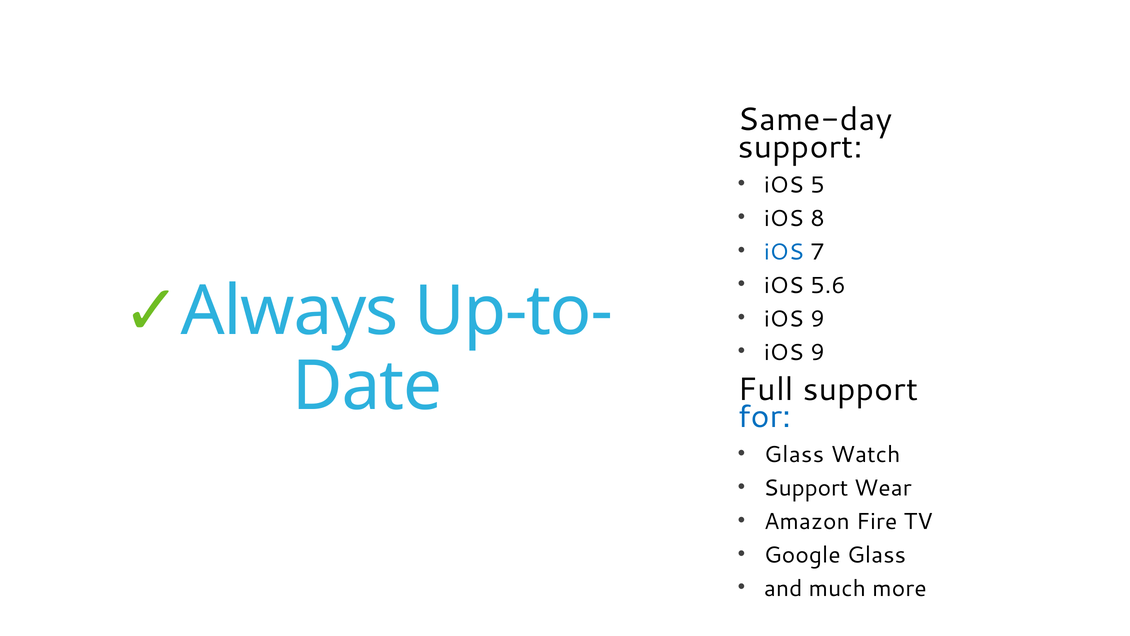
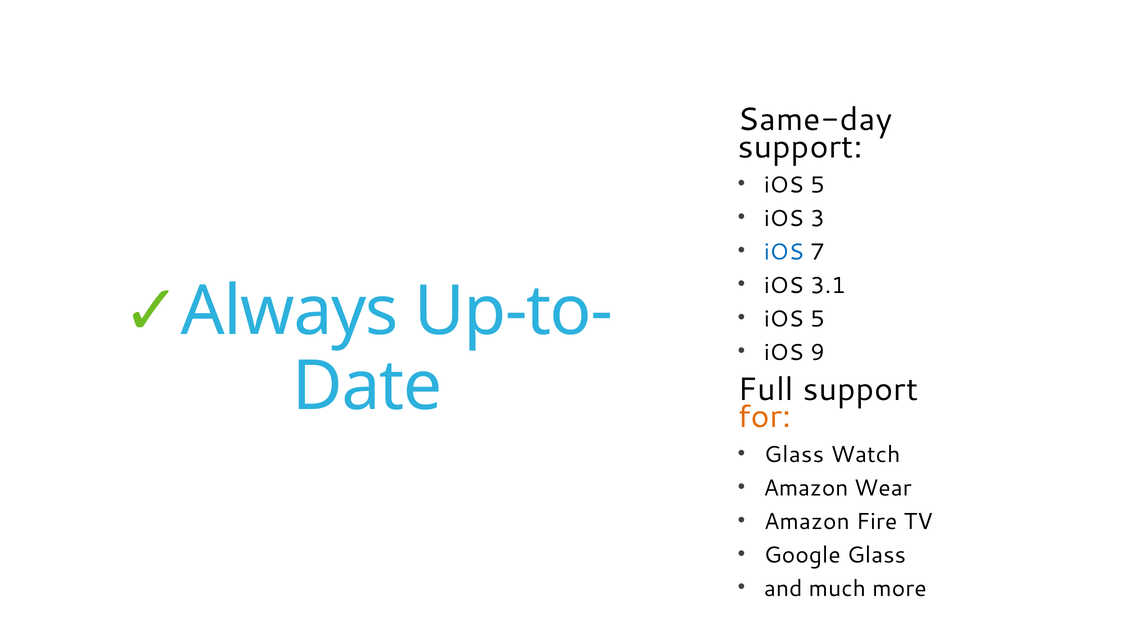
8: 8 -> 3 (817, 218)
5.6: 5.6 -> 3.1 (828, 285)
9: 9 -> 5 (817, 319)
for colour: blue -> orange (765, 416)
Support: Support -> Amazon (806, 488)
